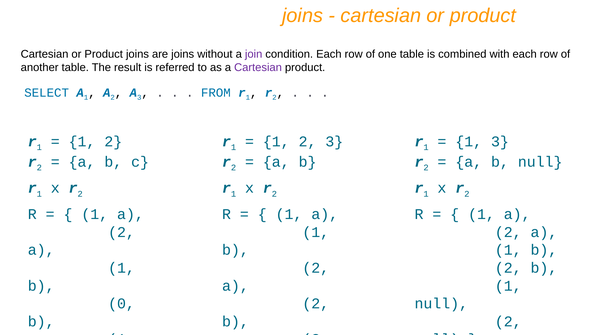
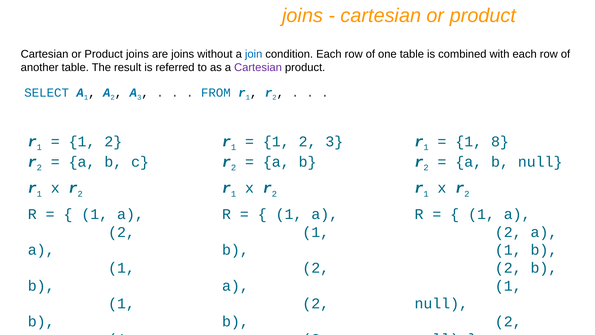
join colour: purple -> blue (254, 54)
1 3: 3 -> 8 (500, 141)
0: 0 -> 1 (122, 303)
